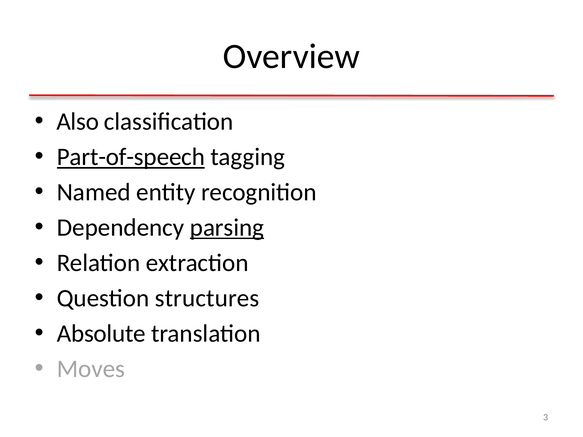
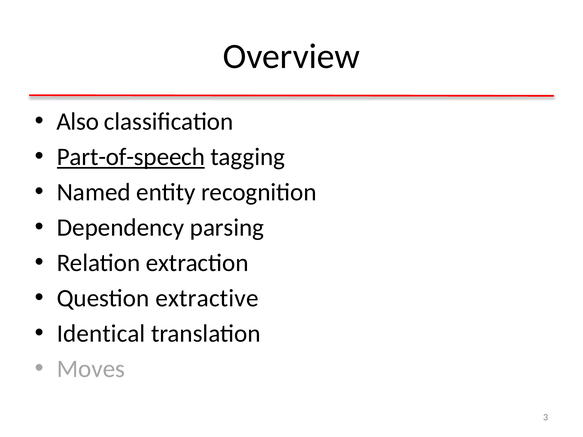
parsing underline: present -> none (227, 228)
structures: structures -> extractive (207, 298)
Absolute: Absolute -> Identical (101, 334)
